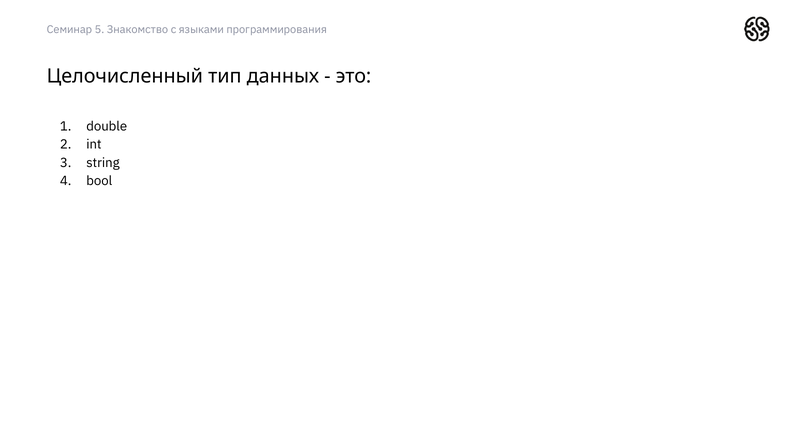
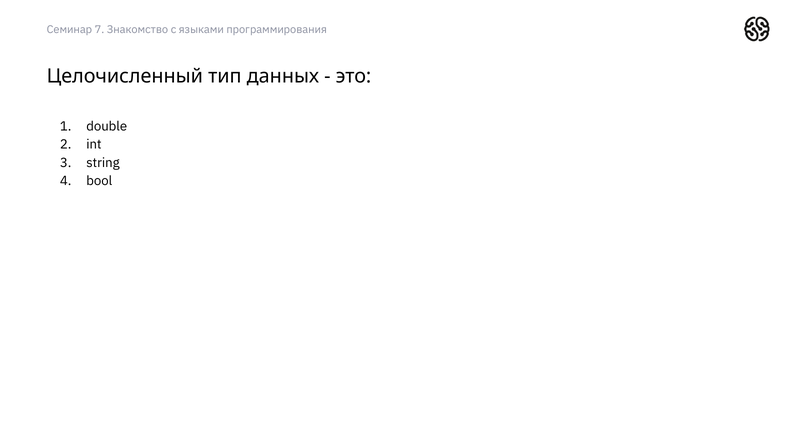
5: 5 -> 7 (99, 29)
